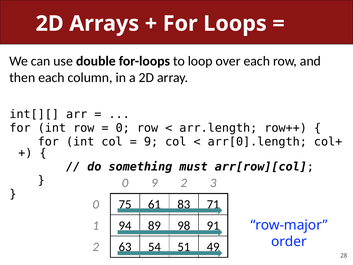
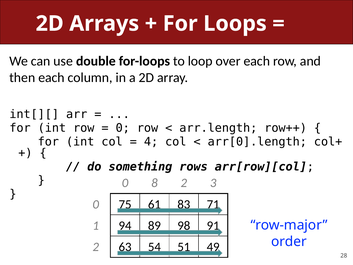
9: 9 -> 4 (151, 142)
must: must -> rows (194, 167)
0 9: 9 -> 8 (154, 183)
